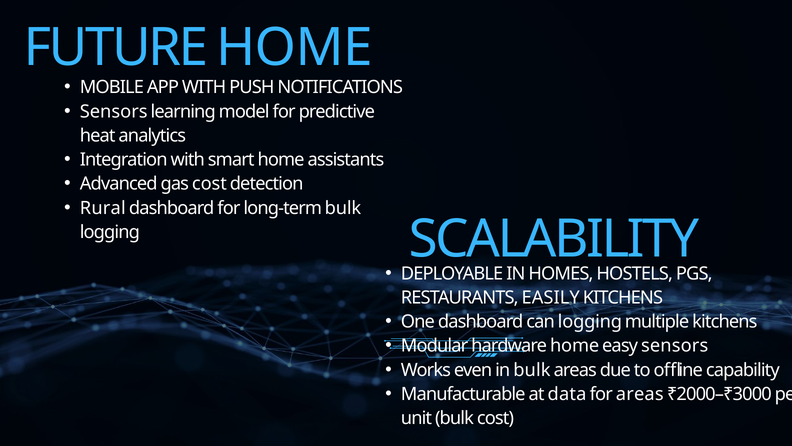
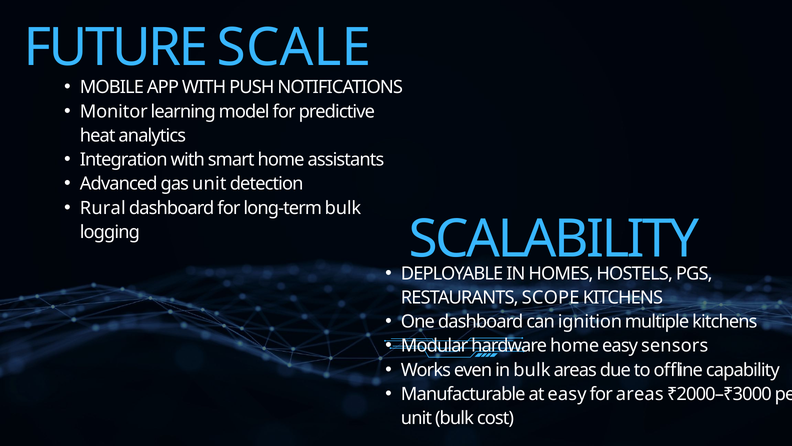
HOME: HOME -> SCALE (294, 48)
Sensors: Sensors -> Monitor (114, 111)
gas cost: cost -> unit (209, 184)
EASILY: EASILY -> SCOPE (551, 297)
can logging: logging -> ignition (590, 321)
at data: data -> easy (567, 394)
